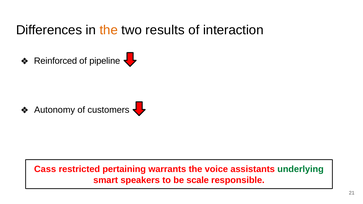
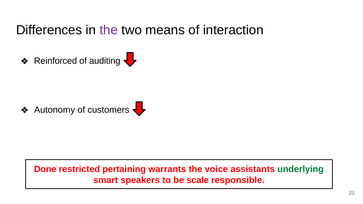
the colour: orange -> purple (109, 30)
results: results -> means (165, 30)
pipeline: pipeline -> auditing (105, 61)
Cass: Cass -> Done (45, 169)
